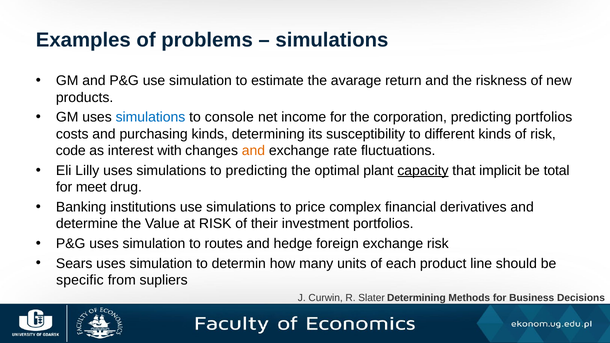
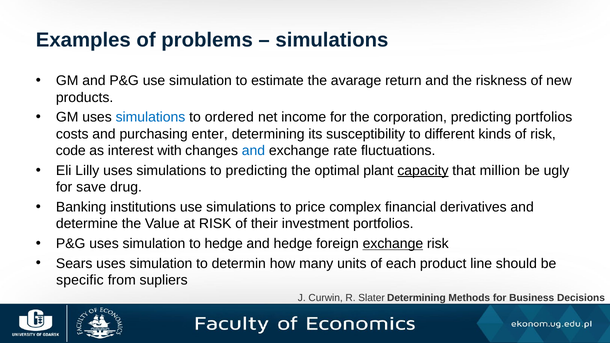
console: console -> ordered (229, 117)
purchasing kinds: kinds -> enter (210, 134)
and colour: orange -> blue (253, 151)
implicit: implicit -> million (500, 171)
total: total -> ugly (557, 171)
meet: meet -> save (91, 187)
to routes: routes -> hedge (224, 244)
exchange underline: none -> present (393, 244)
